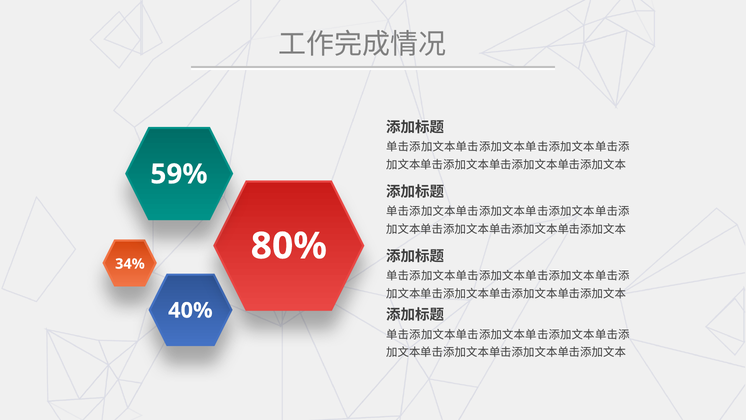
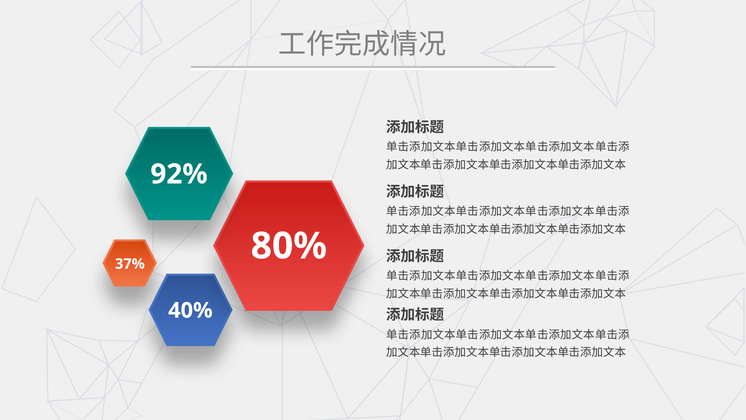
59%: 59% -> 92% (179, 174)
34%: 34% -> 37% (130, 264)
